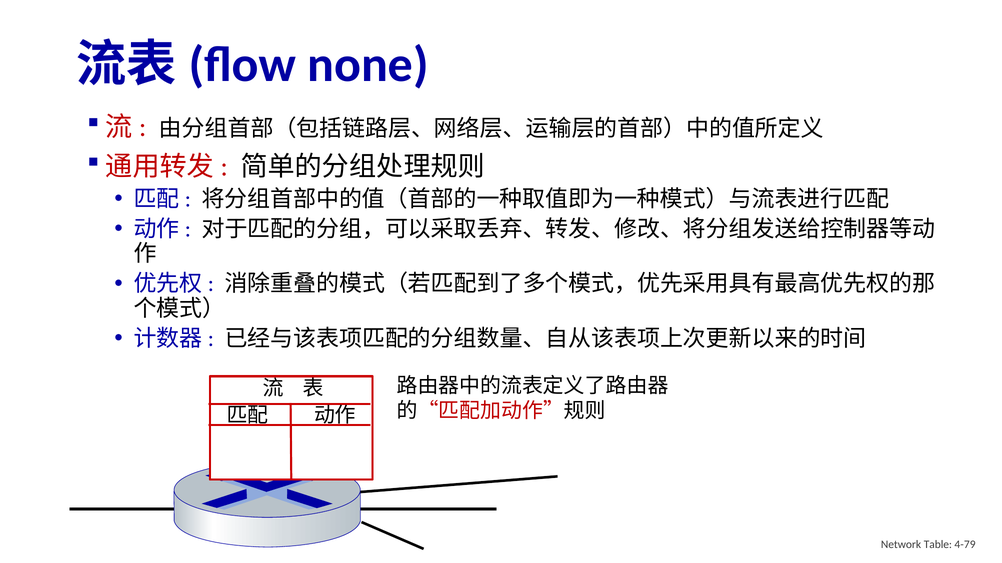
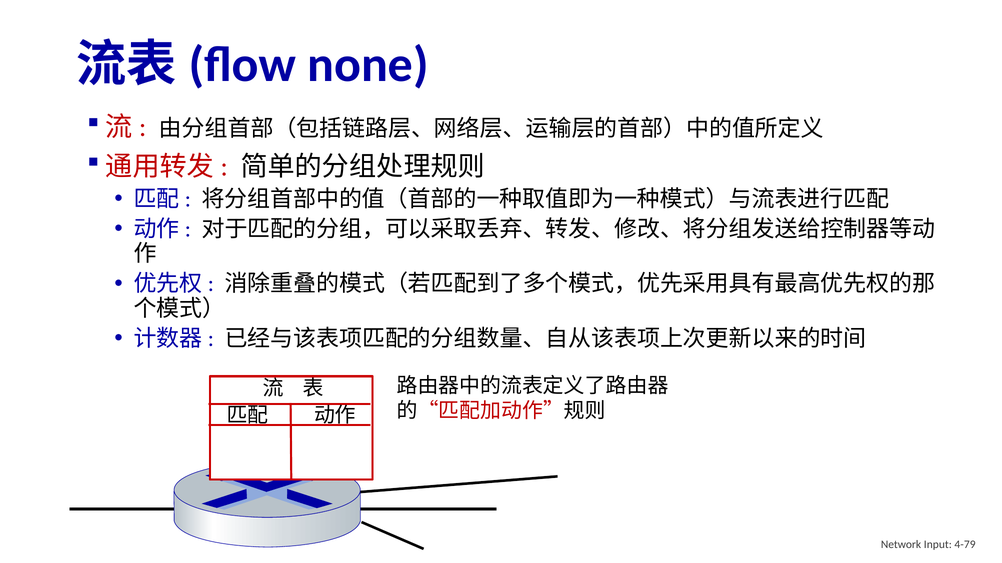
Table: Table -> Input (938, 545)
